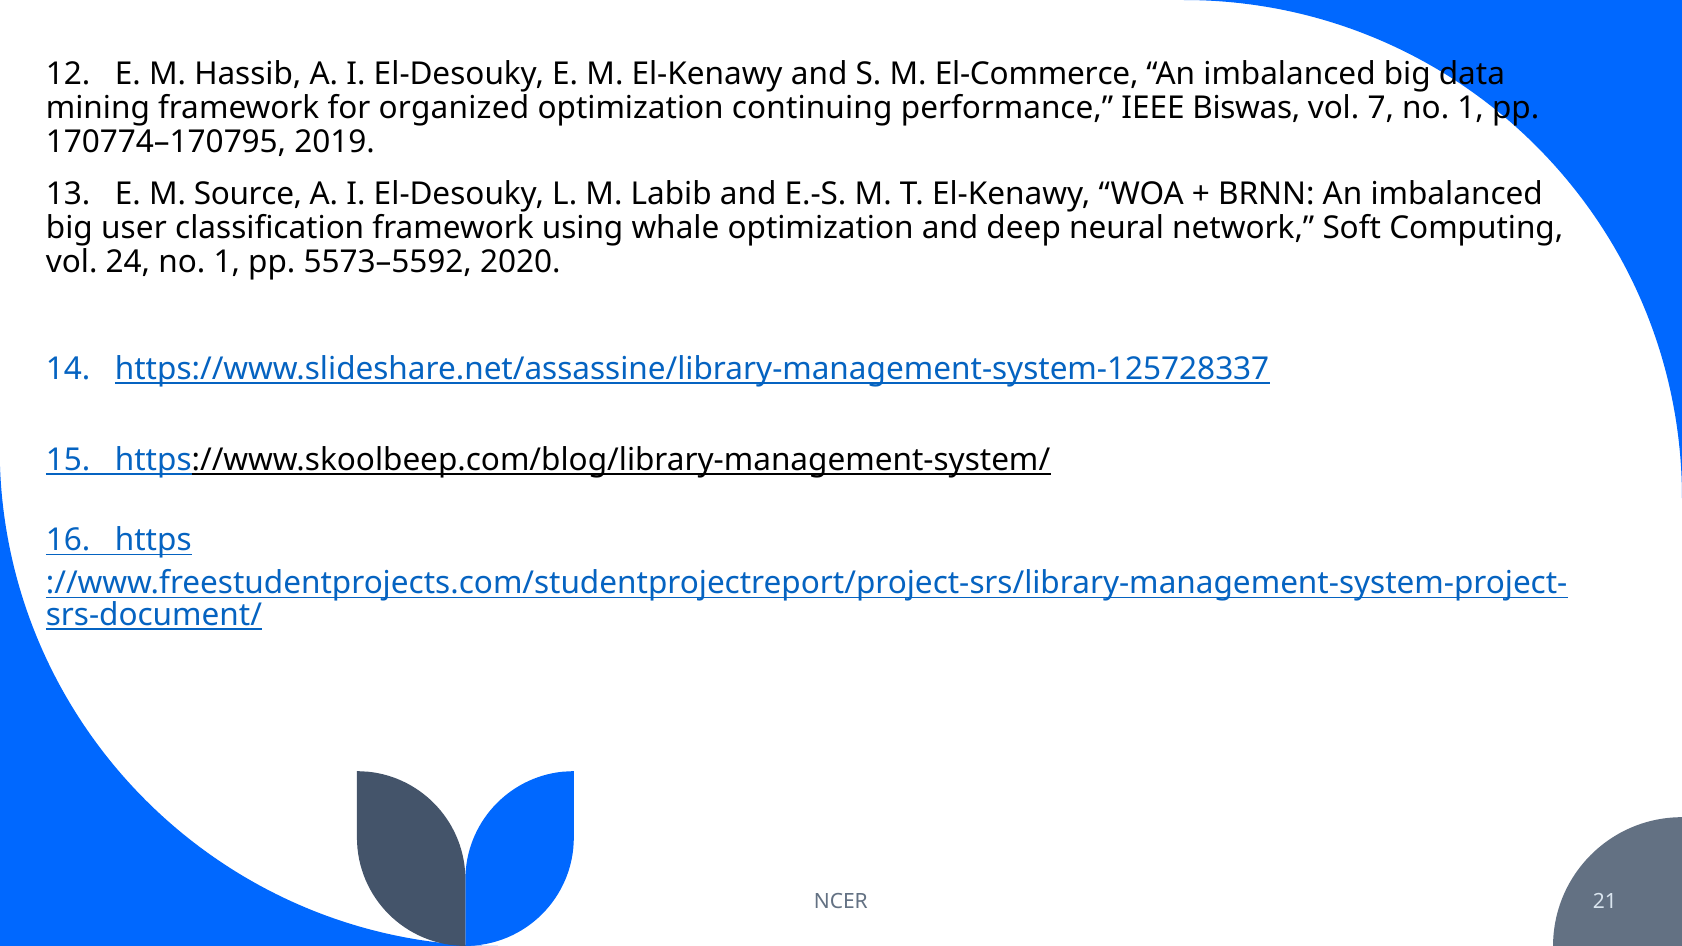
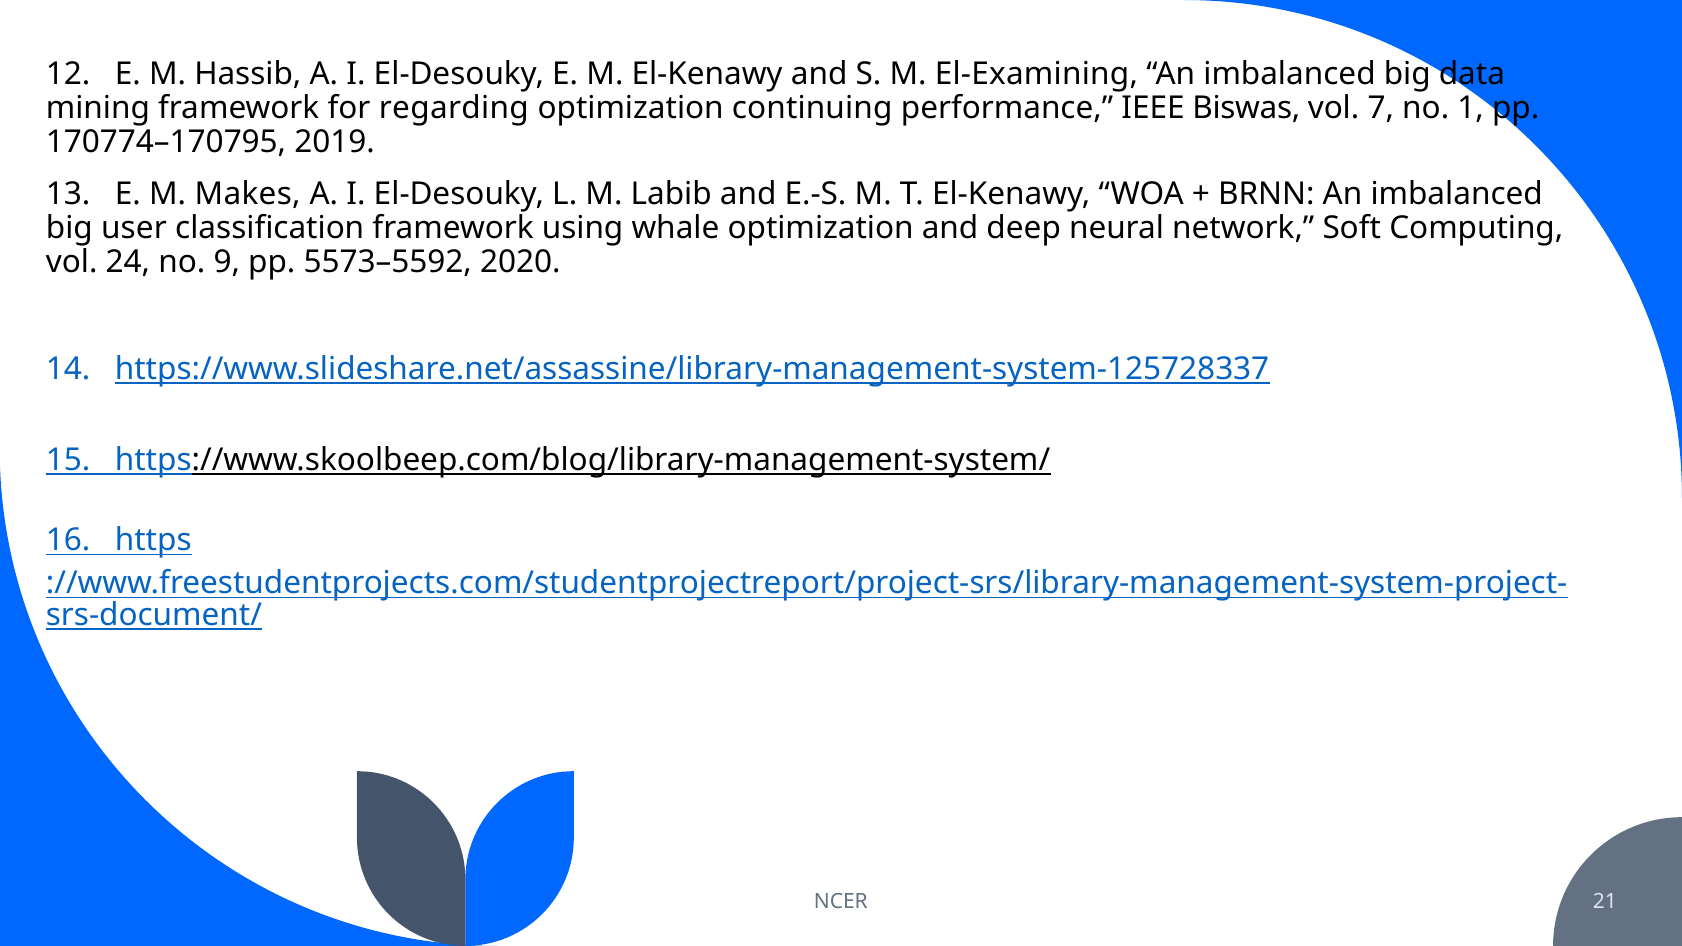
El-Commerce: El-Commerce -> El-Examining (1036, 74)
organized: organized -> regarding (454, 108)
Source: Source -> Makes (248, 194)
24 no 1: 1 -> 9 (227, 262)
